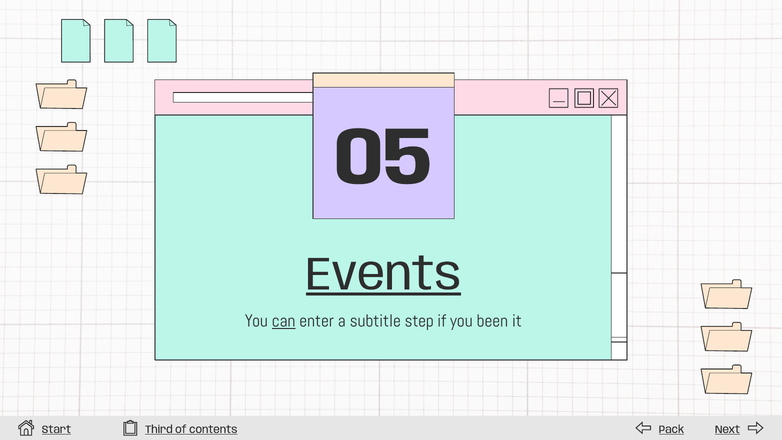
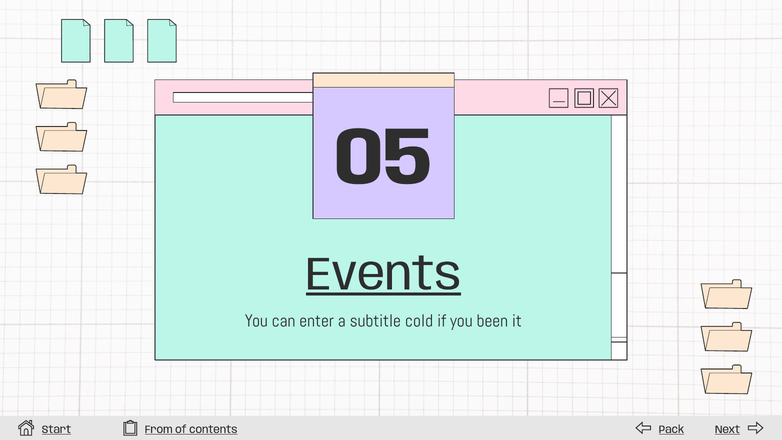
can underline: present -> none (284, 321)
step: step -> cold (419, 321)
Third: Third -> From (159, 429)
